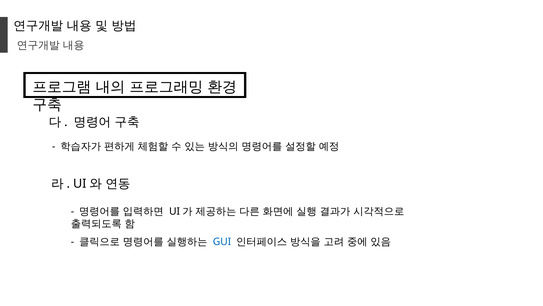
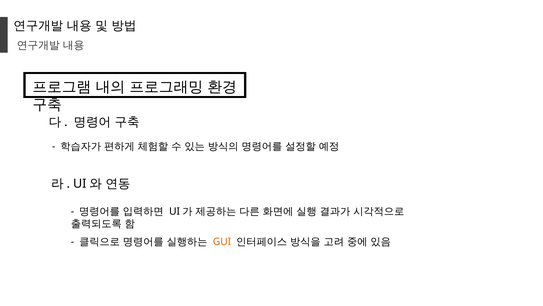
GUI colour: blue -> orange (222, 241)
